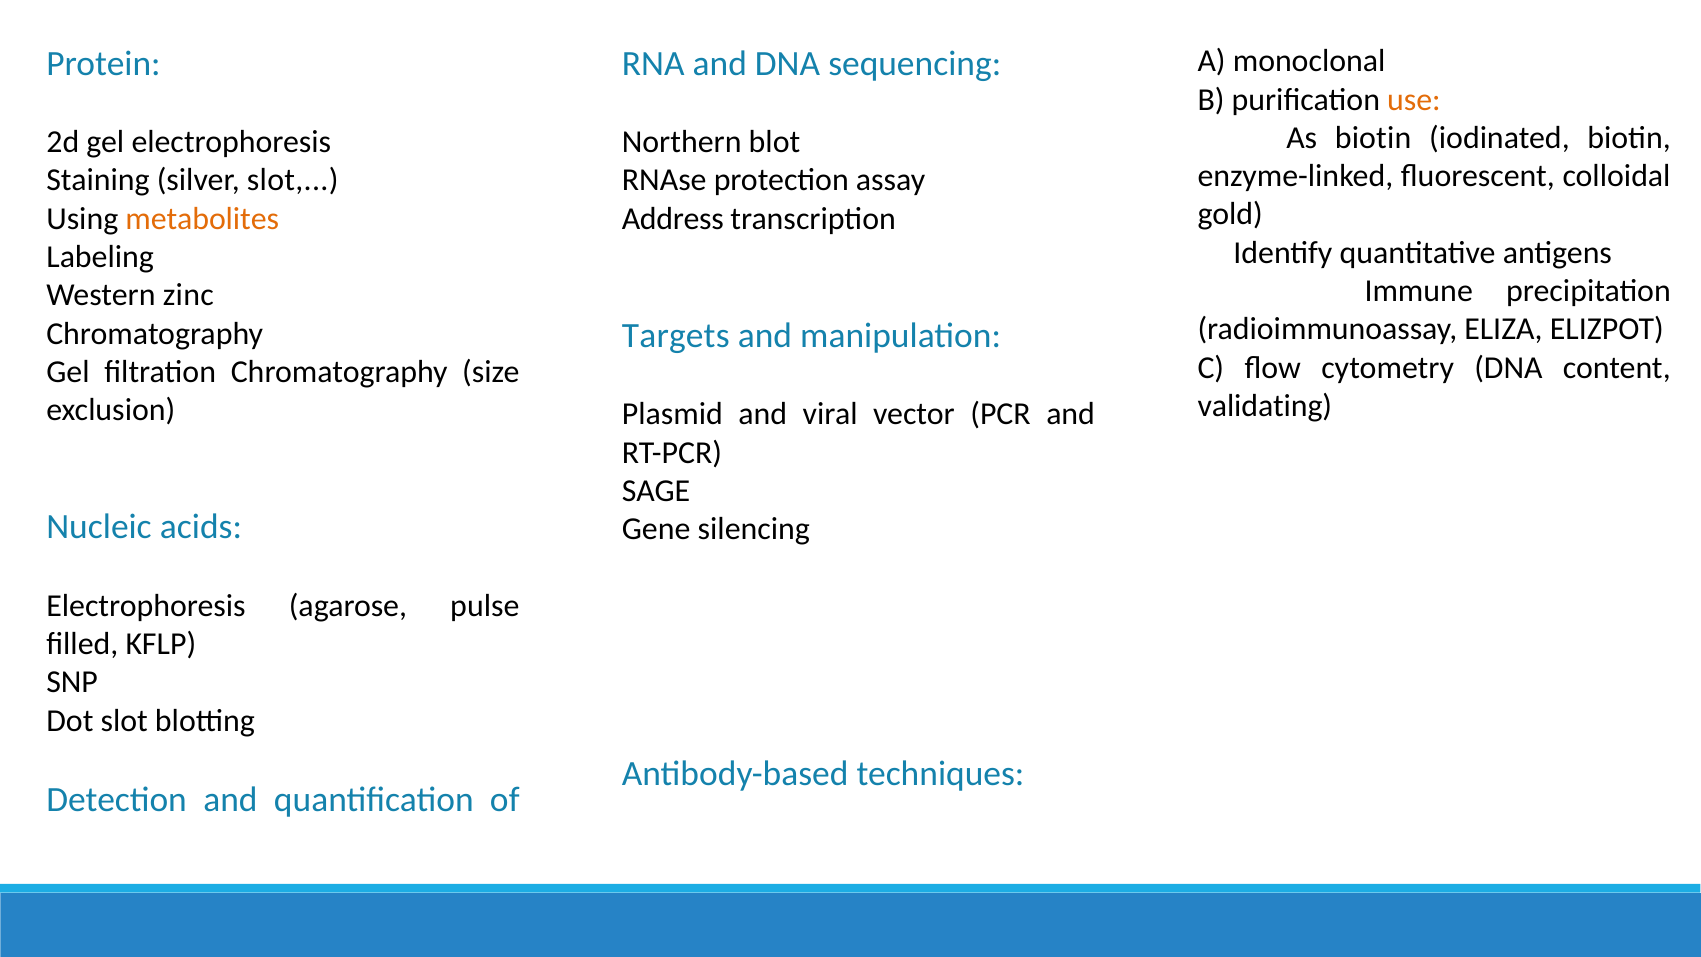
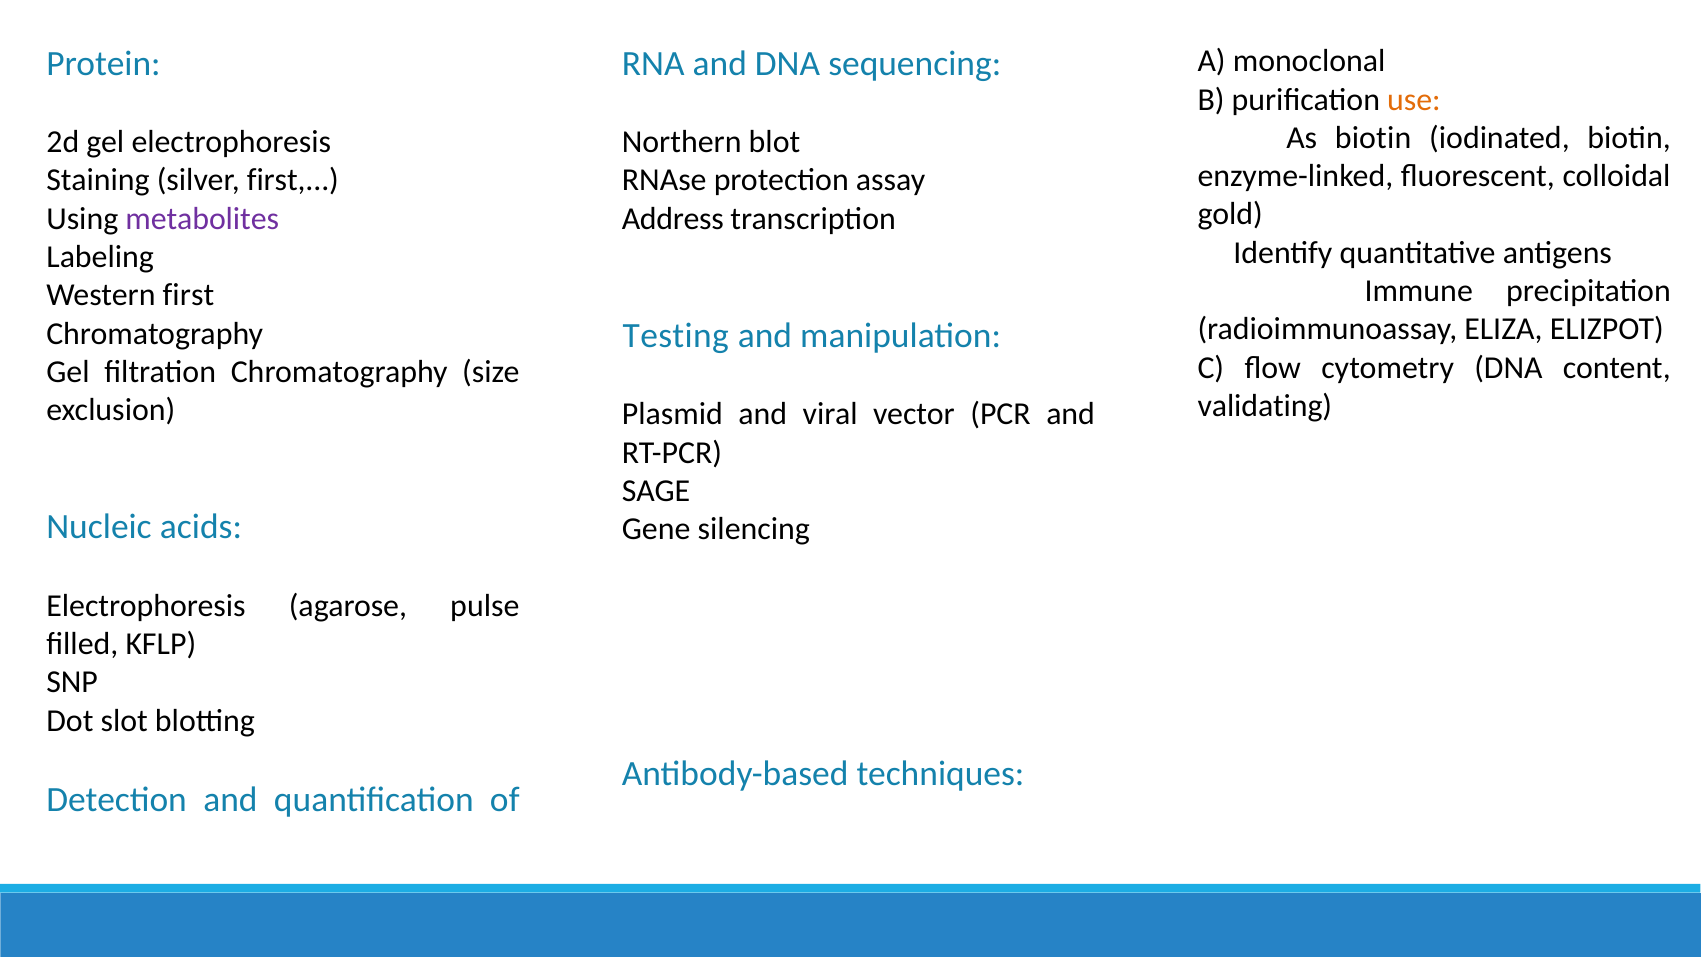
silver slot: slot -> first (293, 180)
metabolites colour: orange -> purple (202, 219)
Western zinc: zinc -> first (188, 295)
Targets: Targets -> Testing (676, 336)
